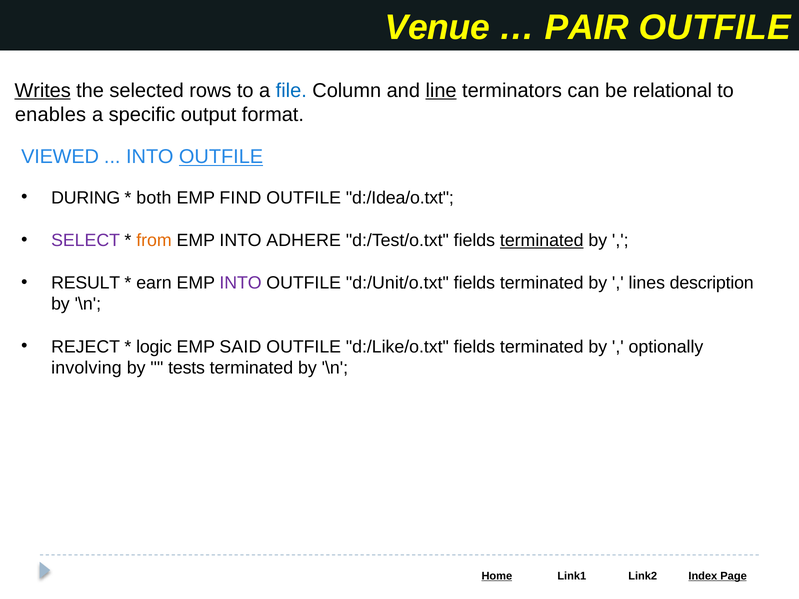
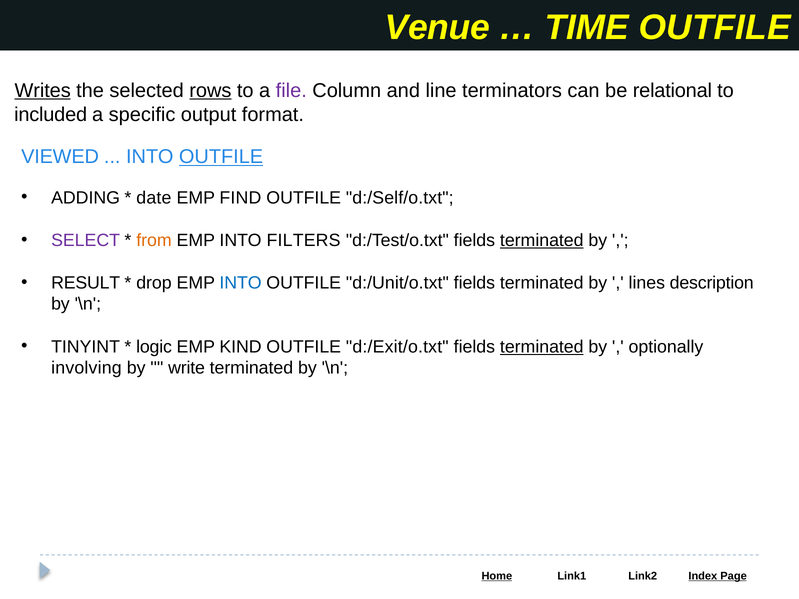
PAIR: PAIR -> TIME (587, 28)
rows underline: none -> present (210, 91)
file colour: blue -> purple (291, 91)
line underline: present -> none (441, 91)
enables: enables -> included (51, 114)
DURING: DURING -> ADDING (86, 198)
both: both -> date (154, 198)
d:/Idea/o.txt: d:/Idea/o.txt -> d:/Self/o.txt (400, 198)
ADHERE: ADHERE -> FILTERS (304, 240)
earn: earn -> drop (154, 283)
INTO colour: purple -> blue (241, 283)
REJECT: REJECT -> TINYINT (86, 347)
SAID: SAID -> KIND (241, 347)
d:/Like/o.txt: d:/Like/o.txt -> d:/Exit/o.txt (397, 347)
terminated underline: none -> present (542, 347)
tests: tests -> write (187, 368)
